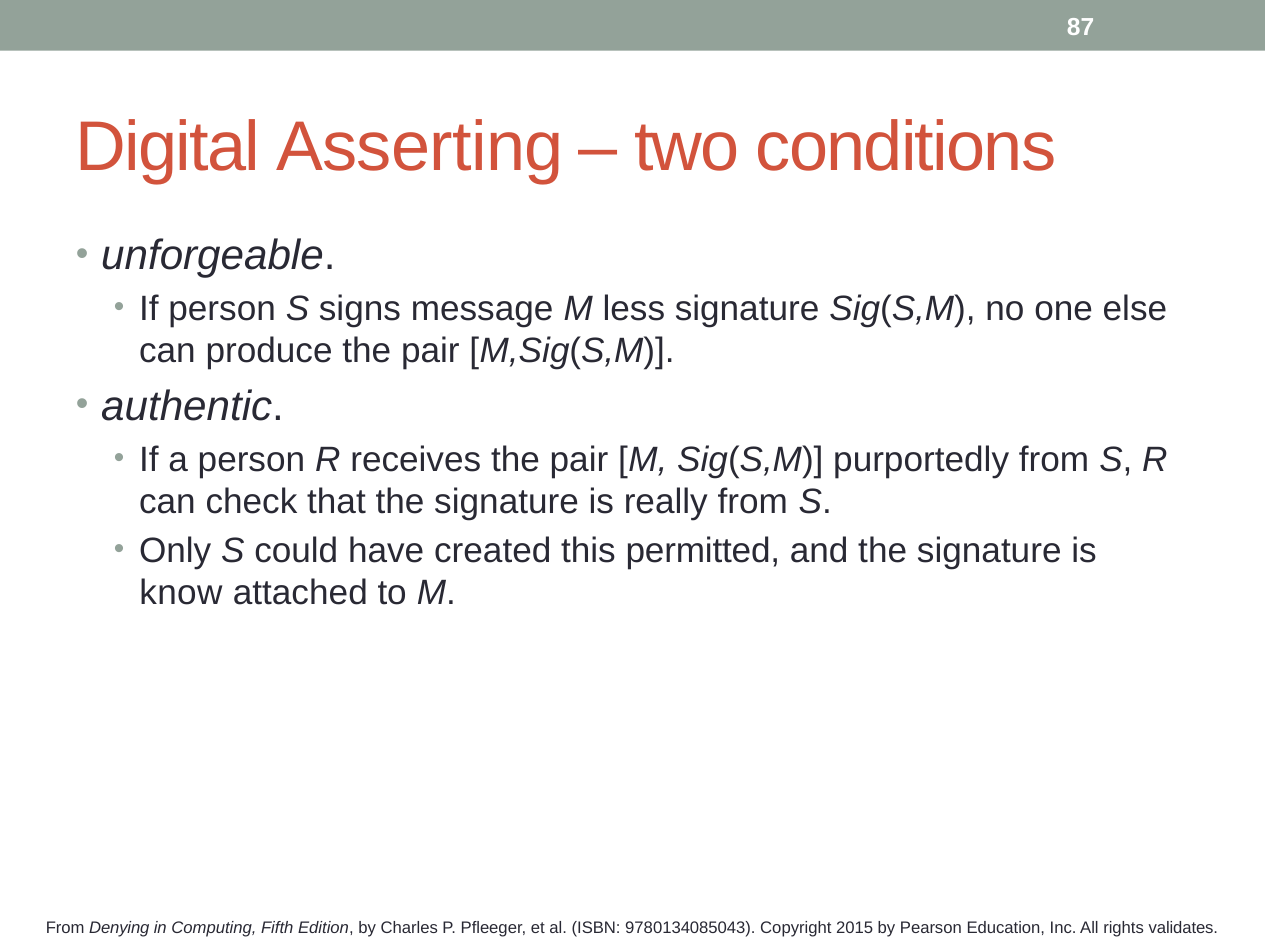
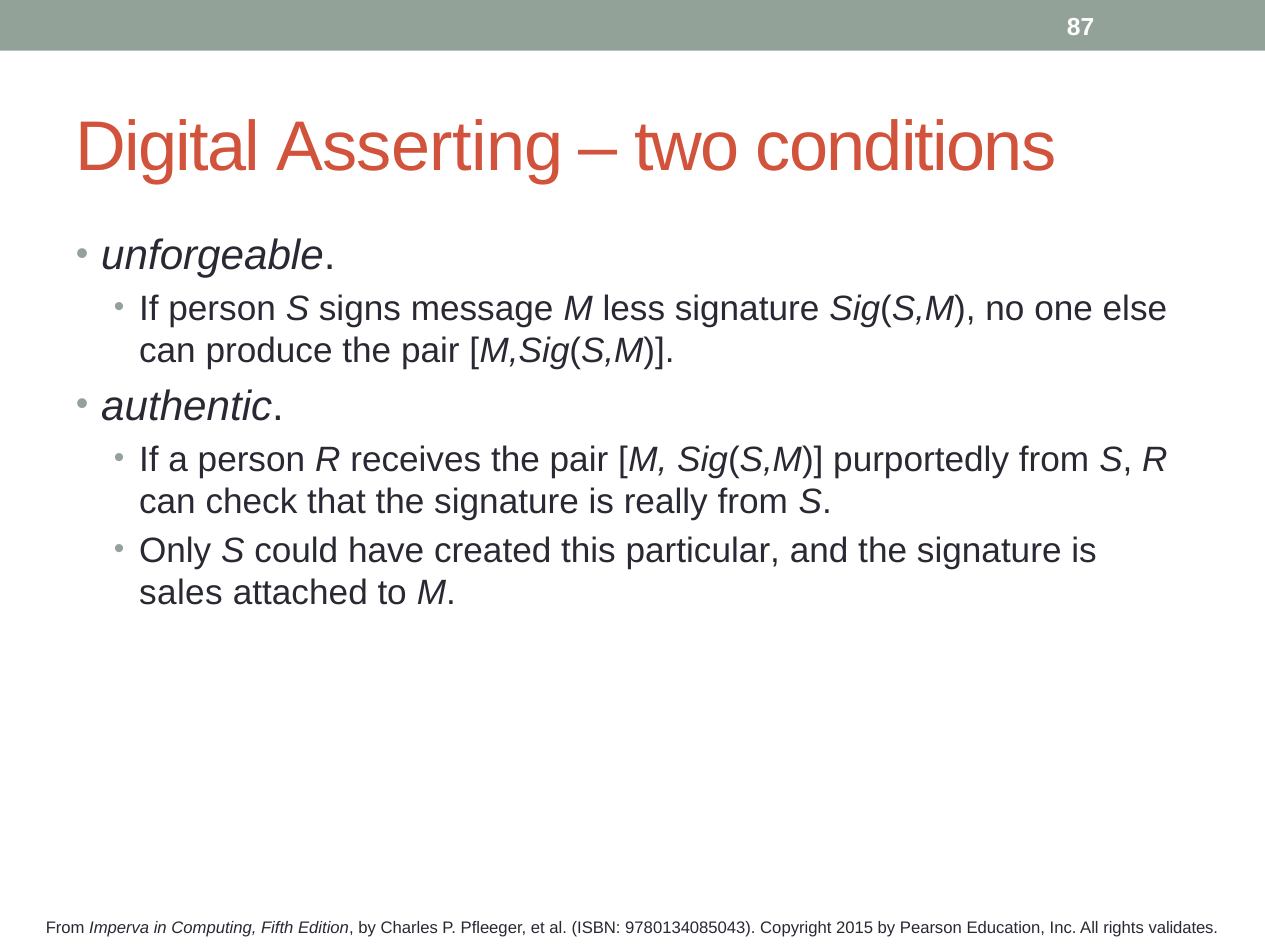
permitted: permitted -> particular (703, 551)
know: know -> sales (181, 593)
Denying: Denying -> Imperva (119, 928)
